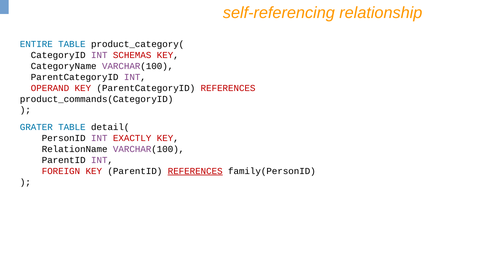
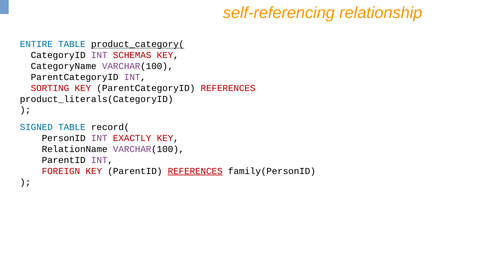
product_category( underline: none -> present (138, 44)
OPERAND: OPERAND -> SORTING (50, 88)
product_commands(CategoryID: product_commands(CategoryID -> product_literals(CategoryID (97, 99)
GRATER: GRATER -> SIGNED (36, 127)
detail(: detail( -> record( (110, 127)
